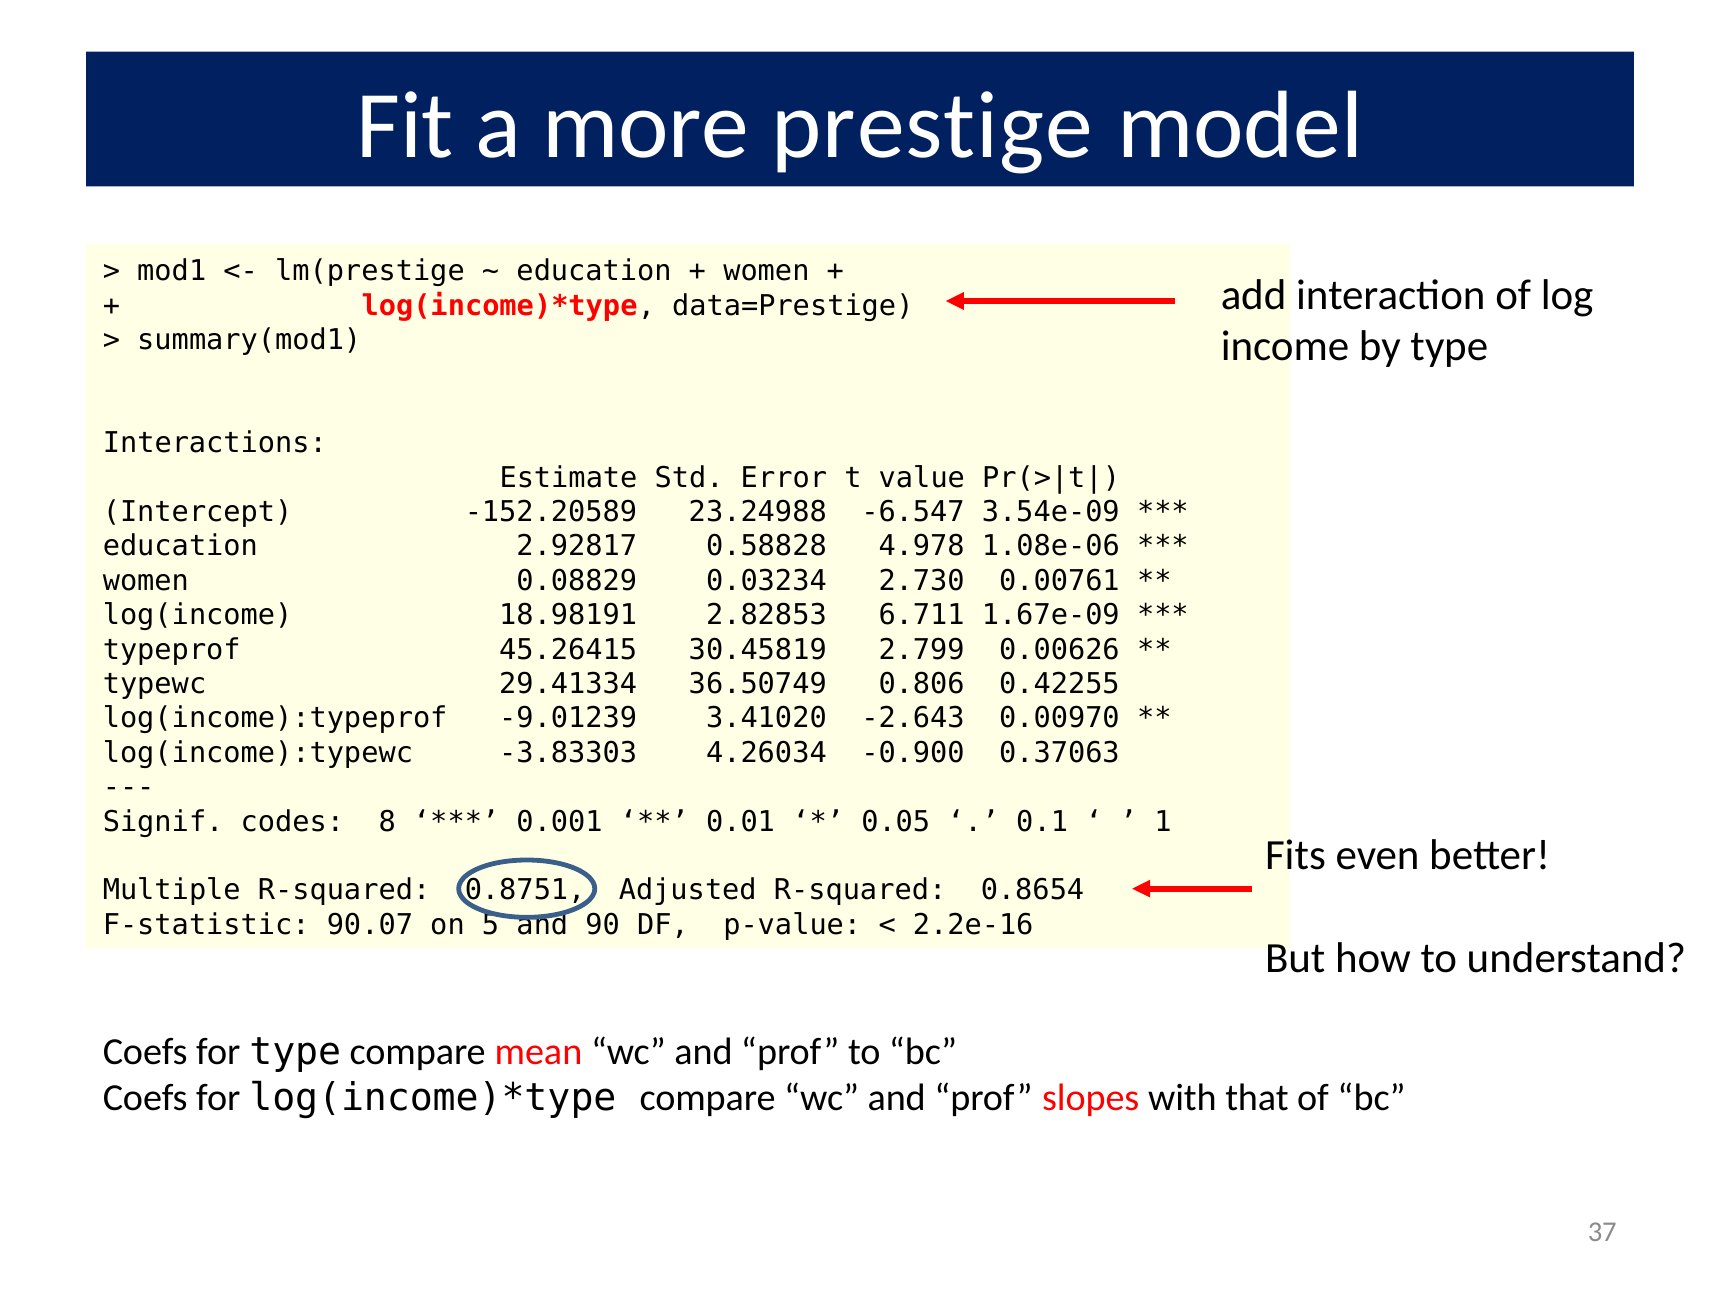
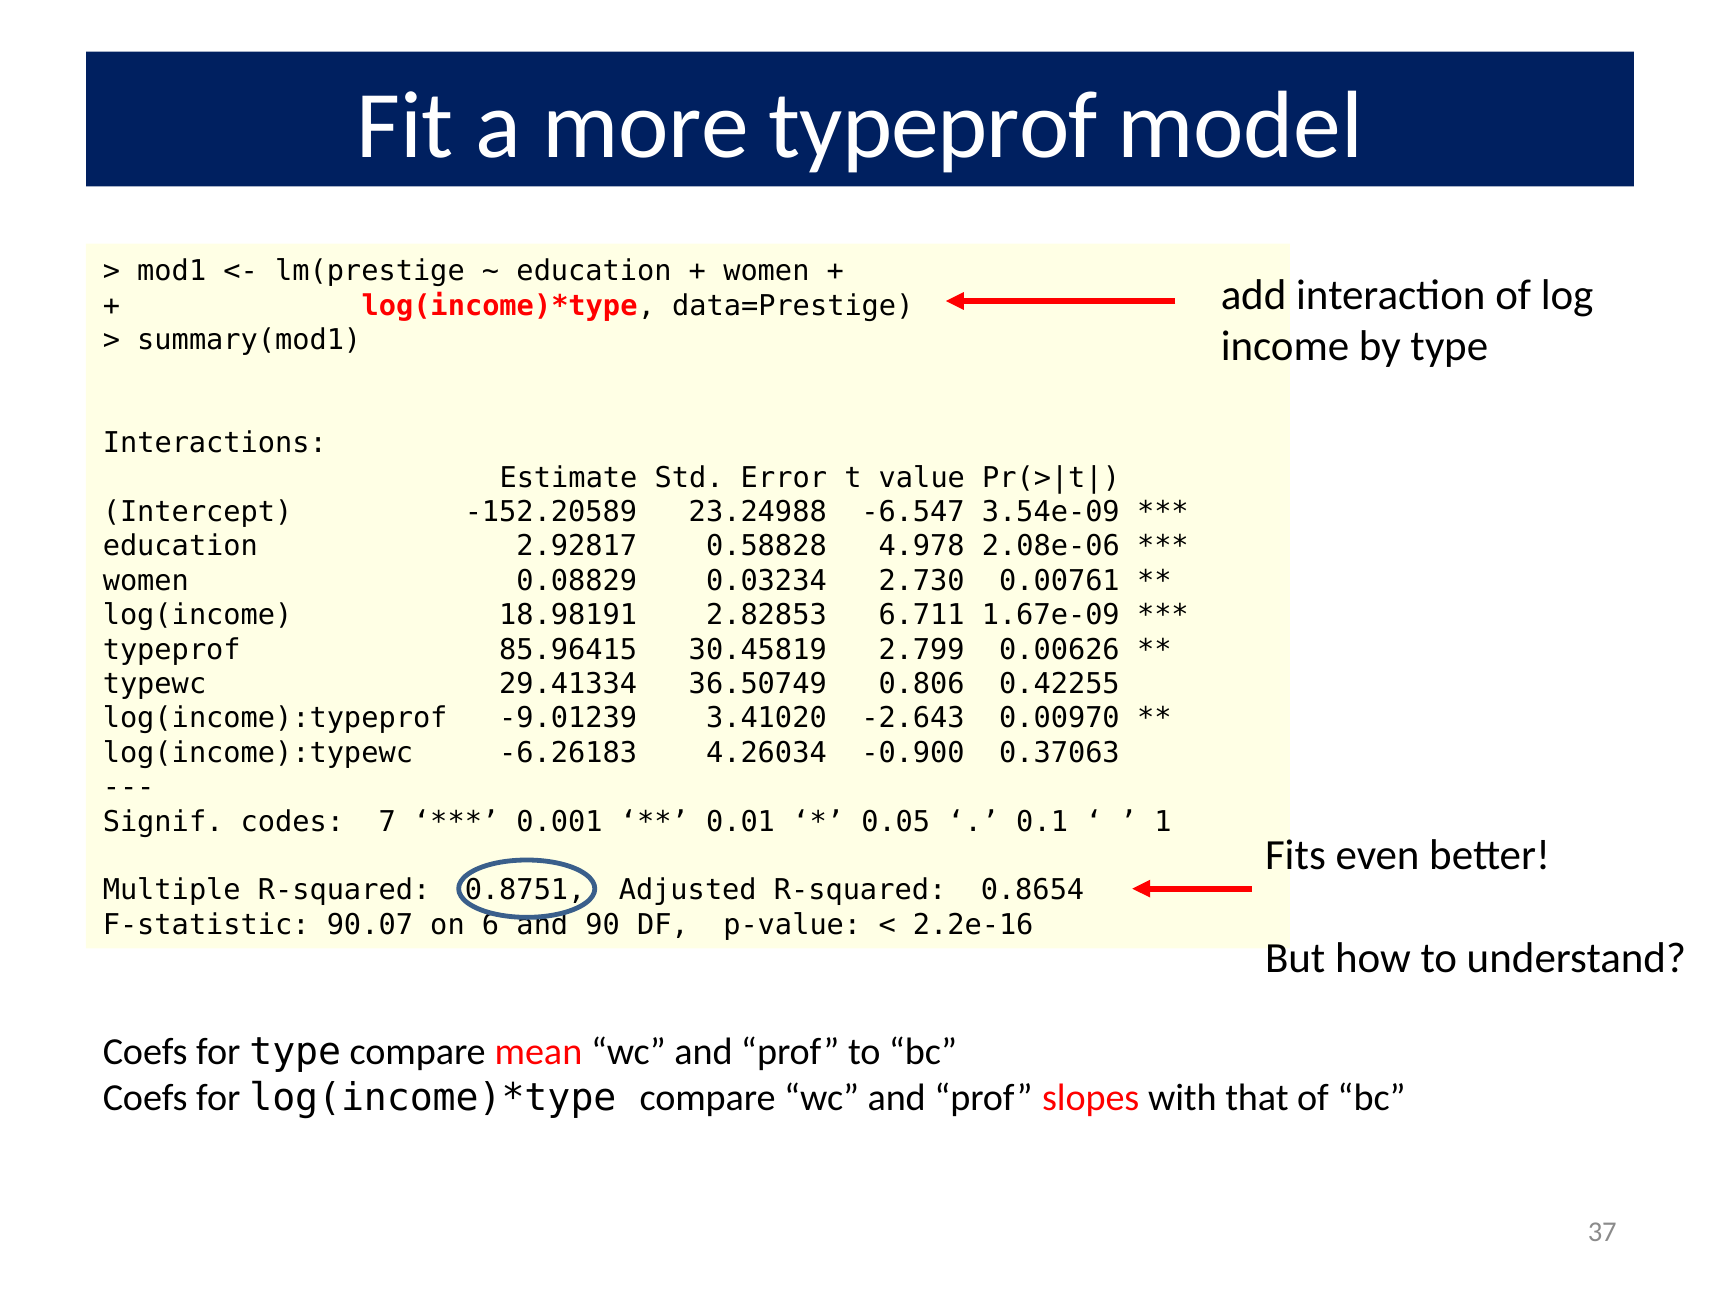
more prestige: prestige -> typeprof (933, 126)
1.08e-06: 1.08e-06 -> 2.08e-06 (1051, 546)
45.26415: 45.26415 -> 85.96415 (568, 650)
-3.83303: -3.83303 -> -6.26183 (568, 753)
8: 8 -> 7 (387, 822)
5: 5 -> 6 (491, 925)
